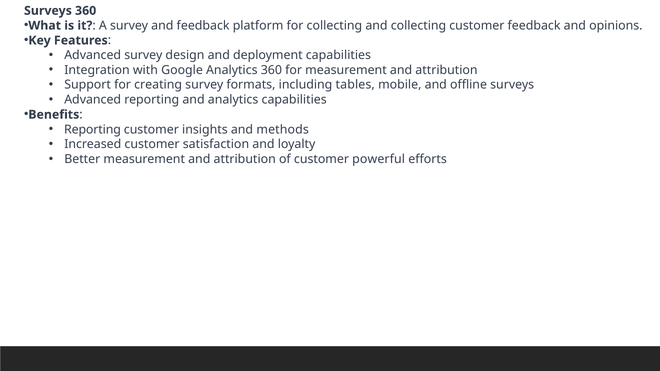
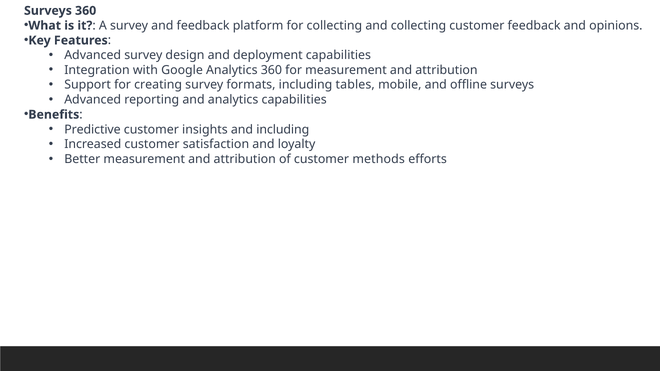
Reporting: Reporting -> Predictive (92, 130)
and methods: methods -> including (283, 130)
powerful: powerful -> methods (379, 159)
